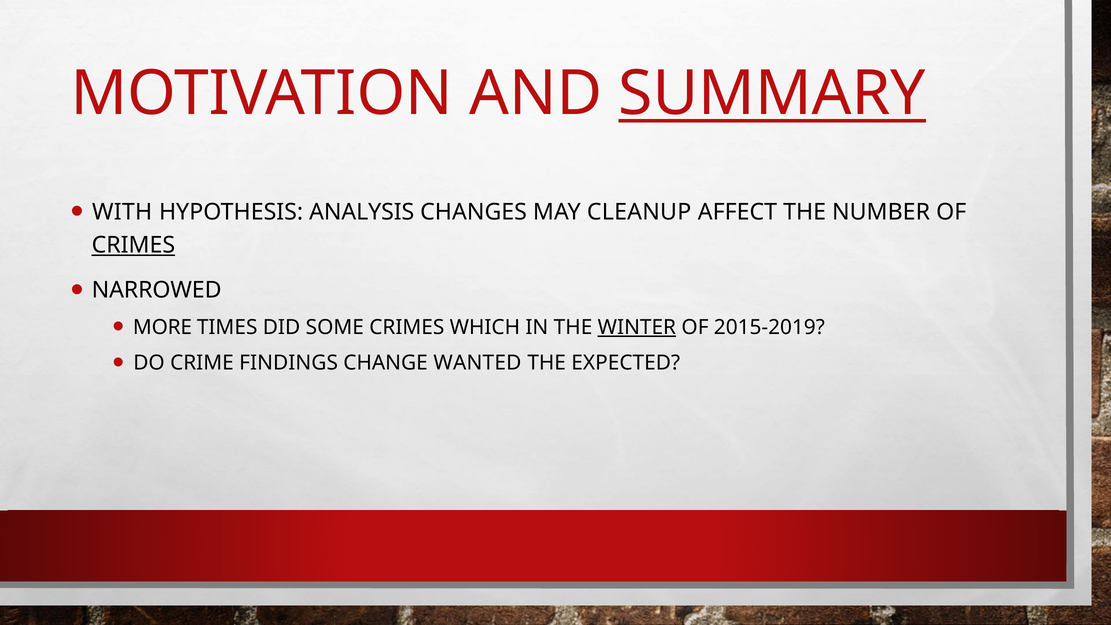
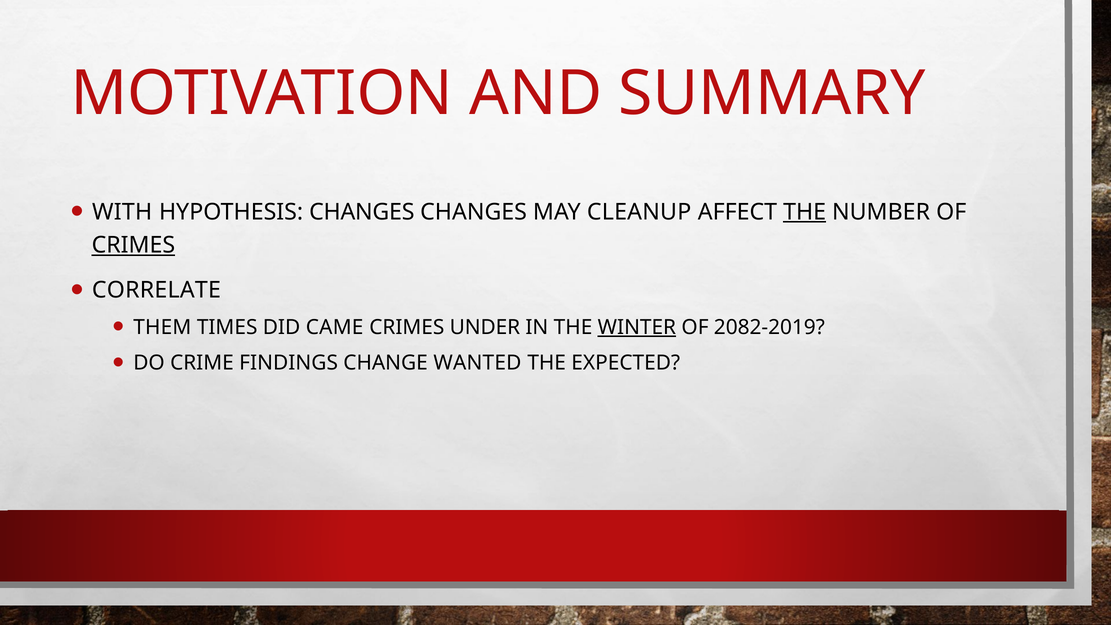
SUMMARY underline: present -> none (772, 94)
HYPOTHESIS ANALYSIS: ANALYSIS -> CHANGES (362, 212)
THE underline: none -> present (805, 212)
NARROWED: NARROWED -> CORRELATE (156, 290)
MORE: MORE -> THEM (162, 327)
SOME: SOME -> CAME (335, 327)
WHICH: WHICH -> UNDER (485, 327)
2015-2019: 2015-2019 -> 2082-2019 (769, 327)
